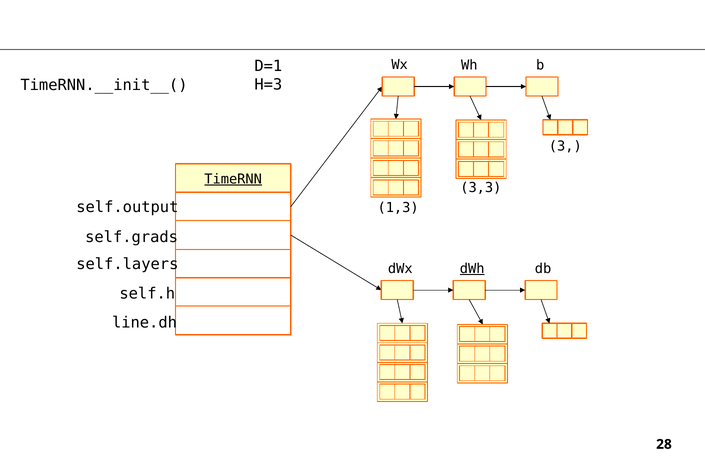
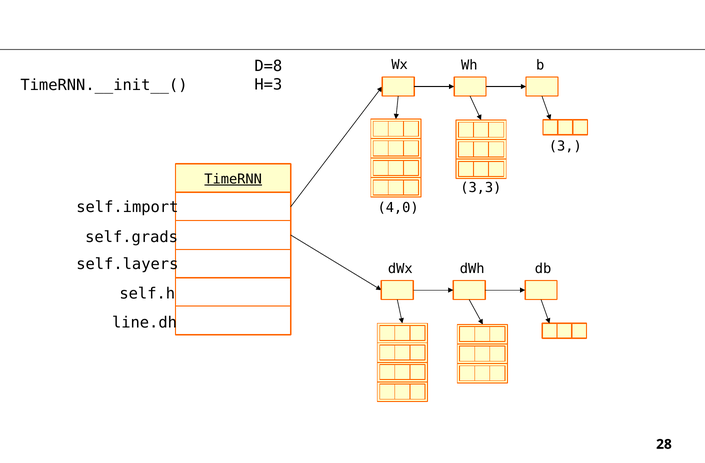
D=1: D=1 -> D=8 (268, 66)
self.output: self.output -> self.import (127, 207)
1,3: 1,3 -> 4,0 (398, 208)
dWh underline: present -> none (472, 269)
